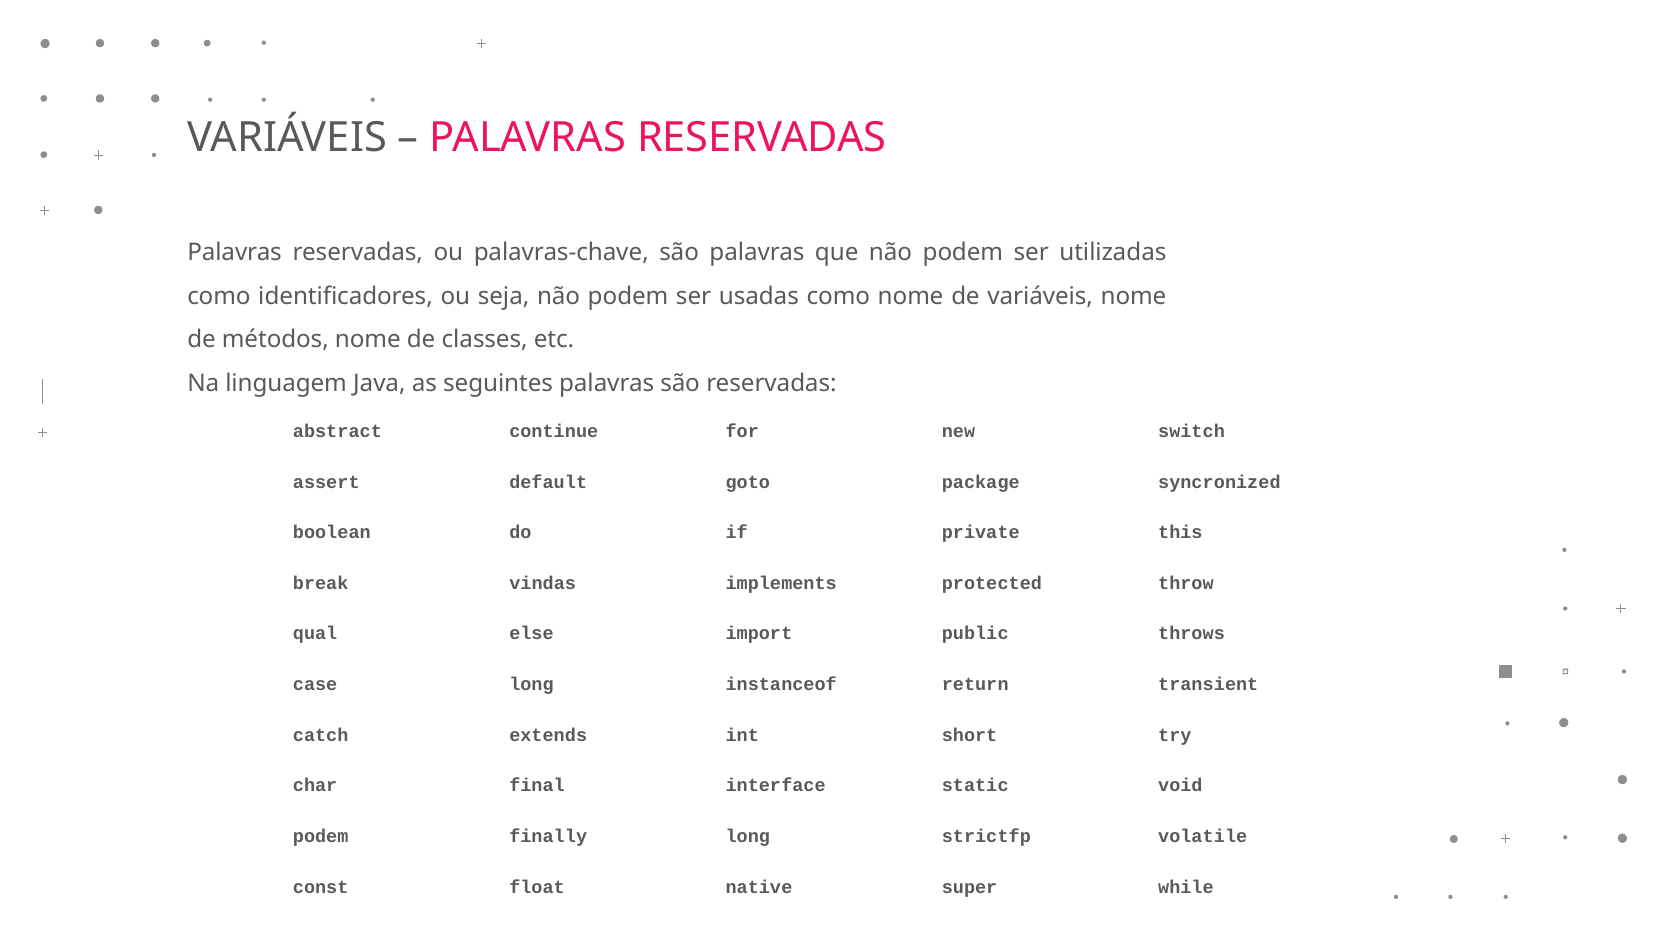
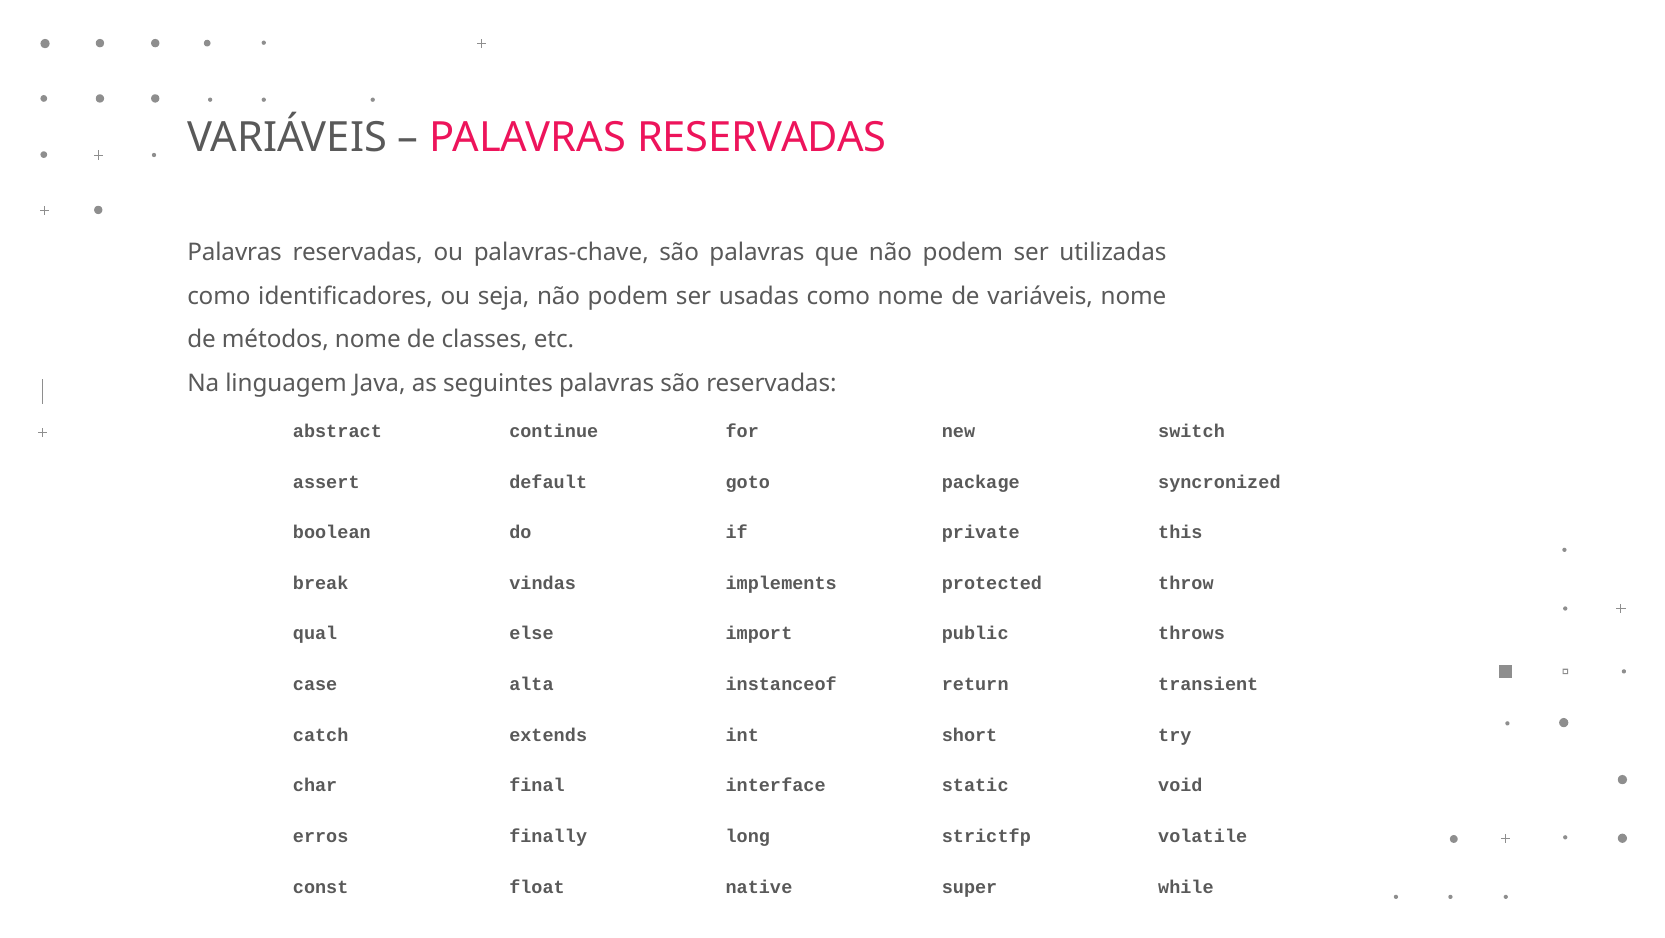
case long: long -> alta (531, 684)
podem: podem -> erros (321, 836)
